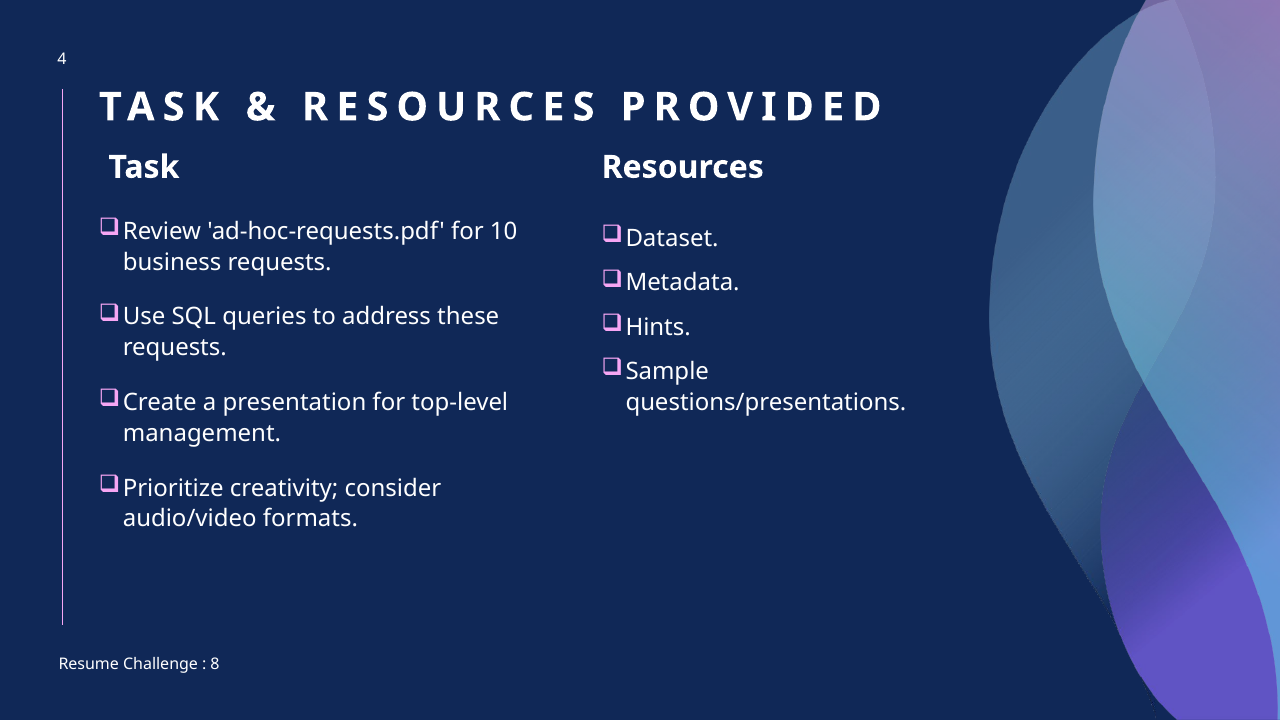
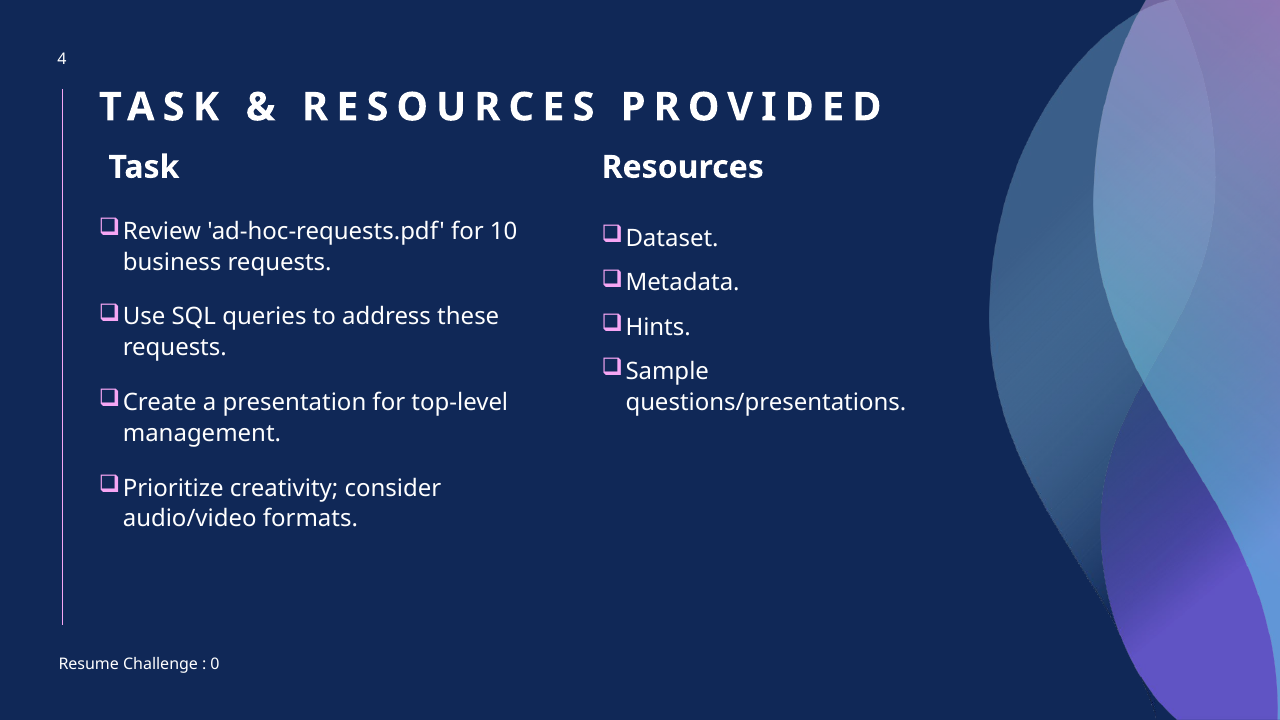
8: 8 -> 0 (215, 664)
